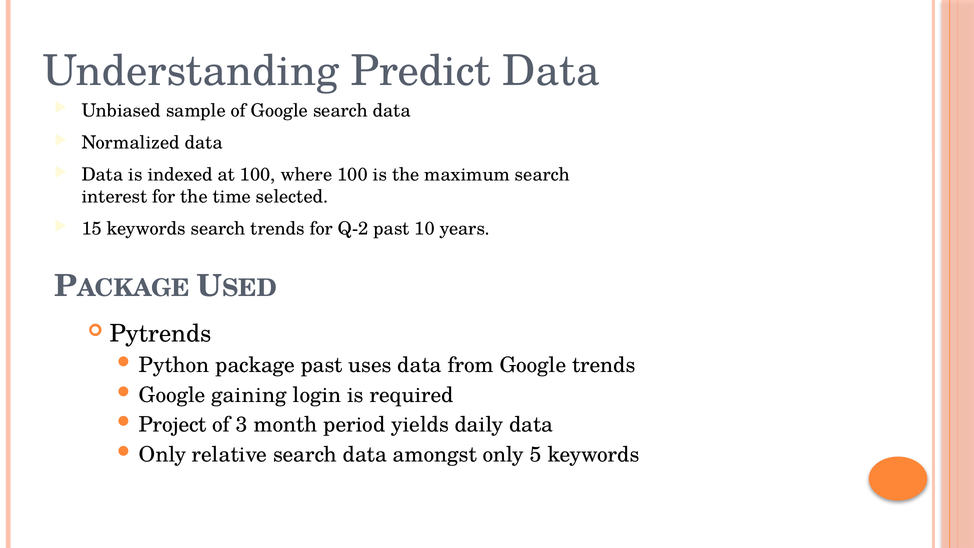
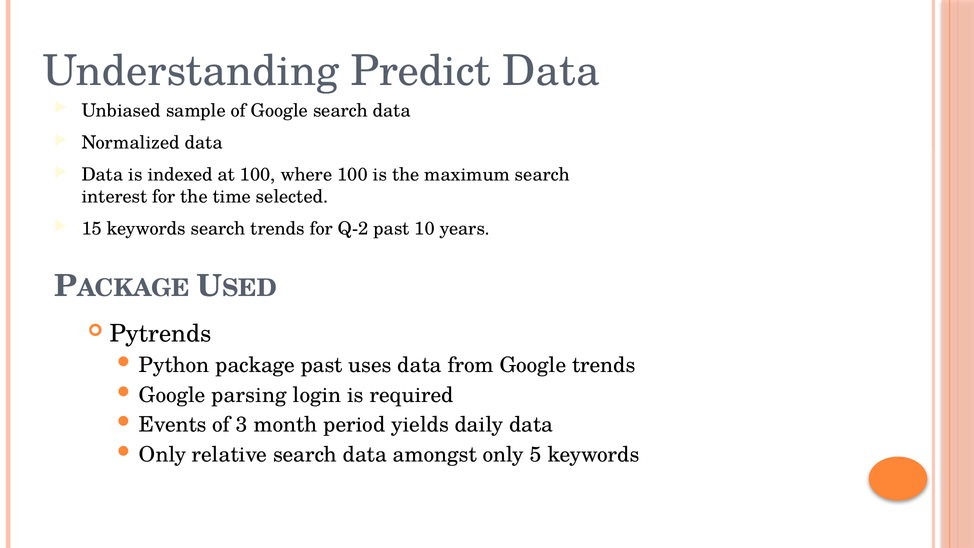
gaining: gaining -> parsing (249, 395)
Project: Project -> Events (173, 425)
